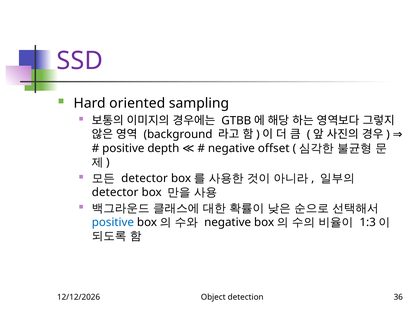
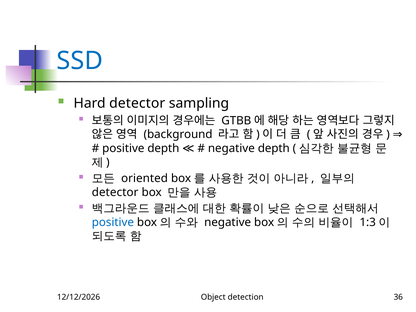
SSD colour: purple -> blue (80, 61)
Hard oriented: oriented -> detector (137, 103)
negative offset: offset -> depth (274, 148)
detector: detector -> oriented (145, 178)
